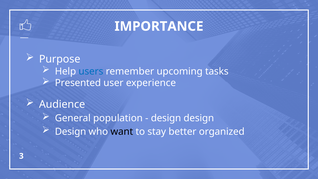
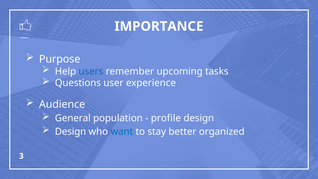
Presented: Presented -> Questions (78, 83)
design: design -> profile (166, 118)
want colour: black -> blue (122, 131)
